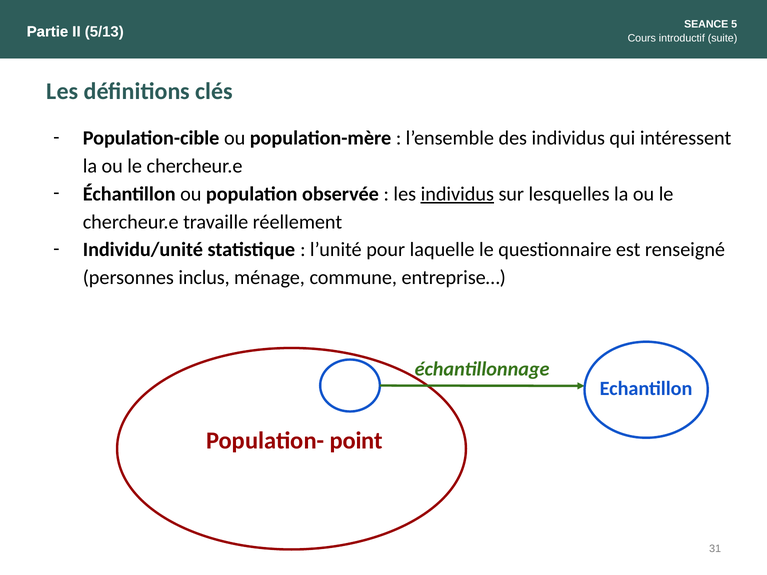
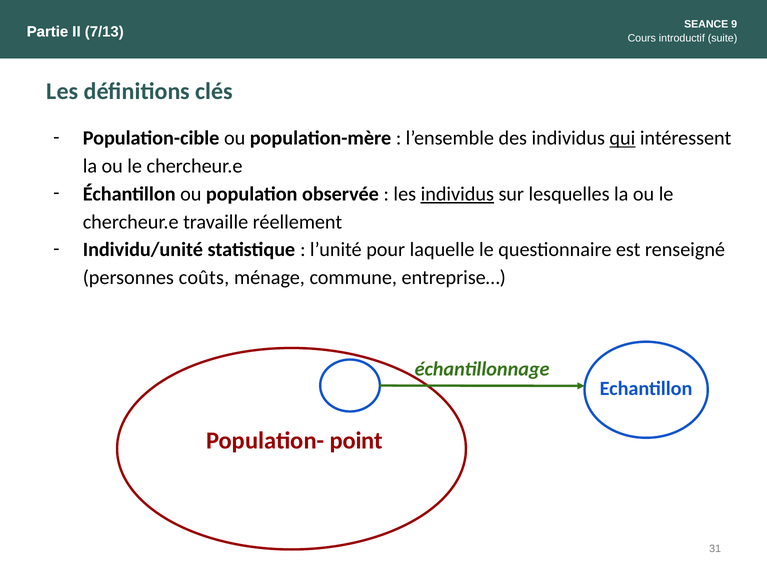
5: 5 -> 9 (734, 24)
5/13: 5/13 -> 7/13 (104, 32)
qui underline: none -> present (622, 138)
inclus: inclus -> coûts (204, 278)
